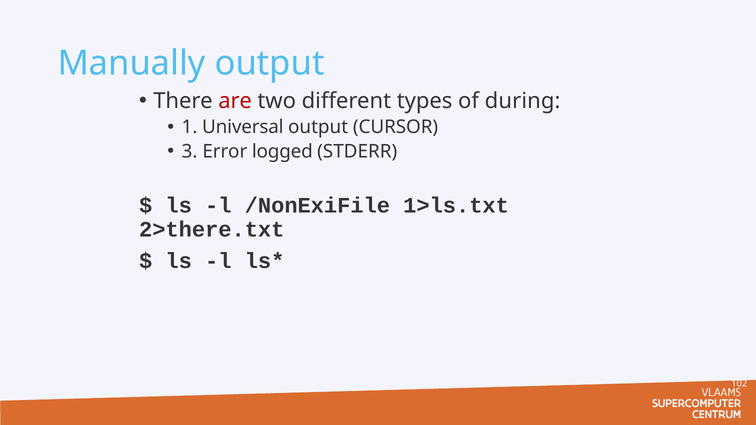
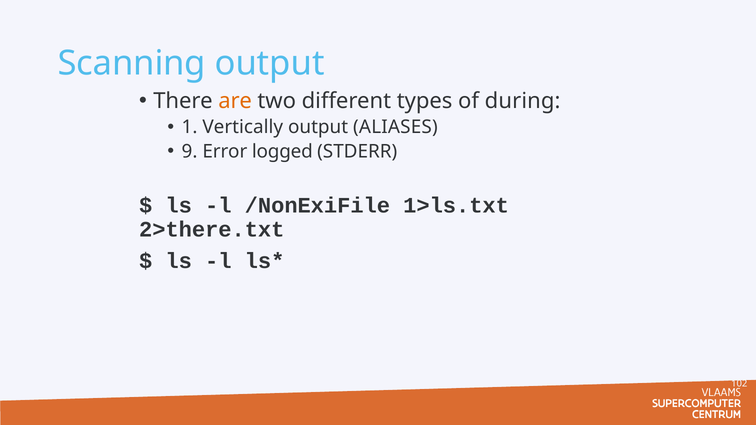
Manually: Manually -> Scanning (132, 64)
are colour: red -> orange (235, 101)
Universal: Universal -> Vertically (243, 127)
CURSOR: CURSOR -> ALIASES (395, 127)
3: 3 -> 9 (190, 151)
